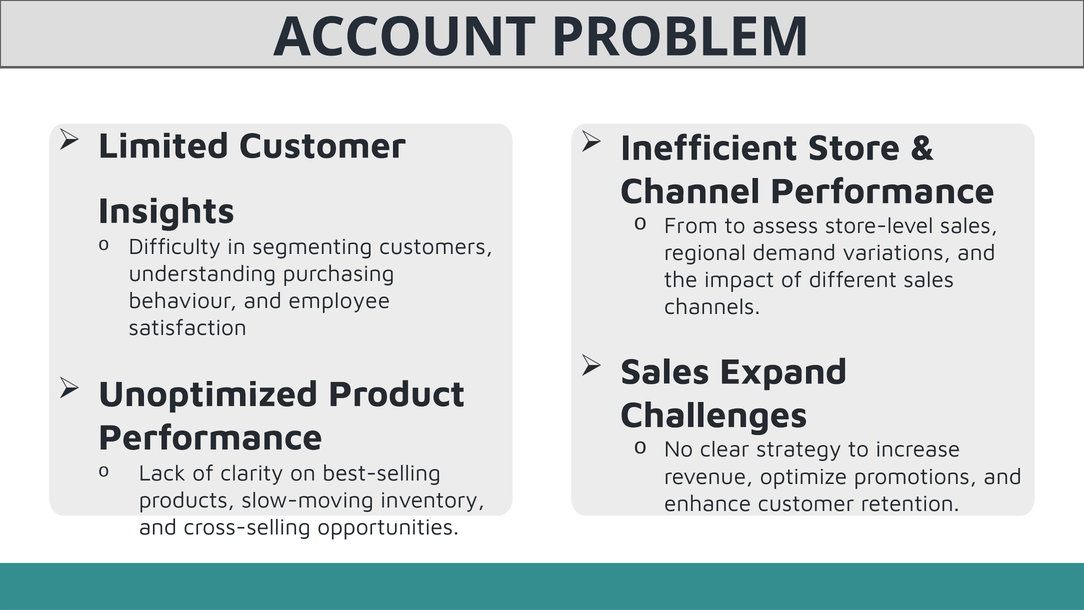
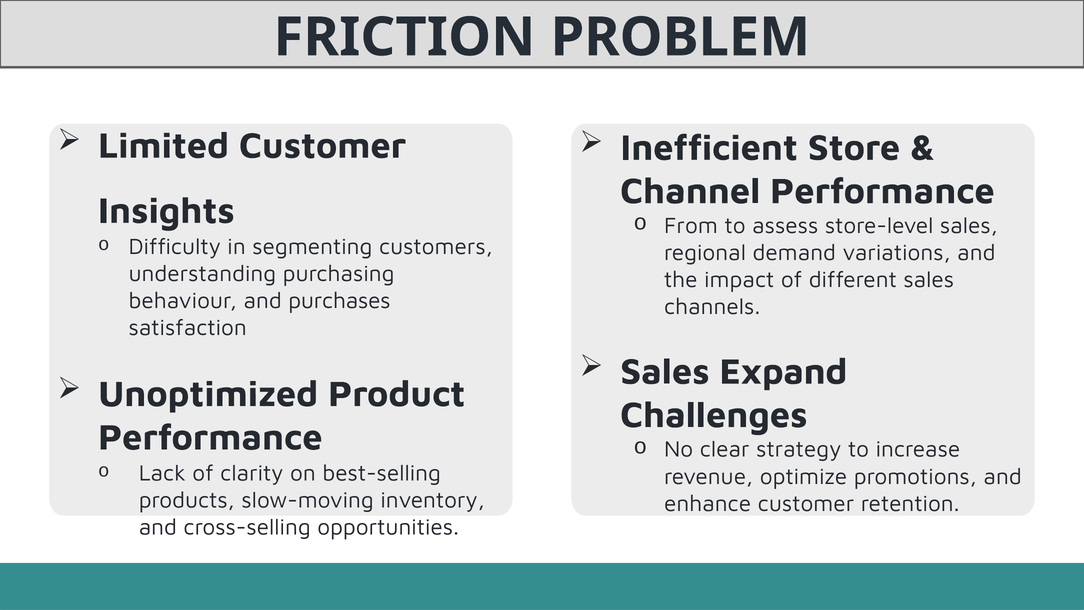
ACCOUNT: ACCOUNT -> FRICTION (404, 37)
employee: employee -> purchases (339, 301)
